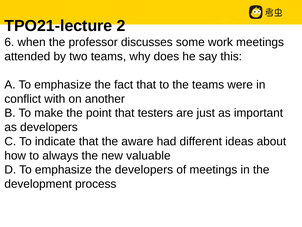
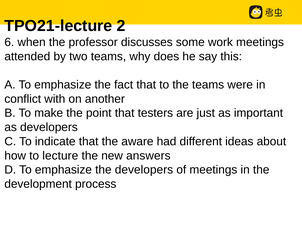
always: always -> lecture (60, 155)
valuable: valuable -> answers (148, 155)
